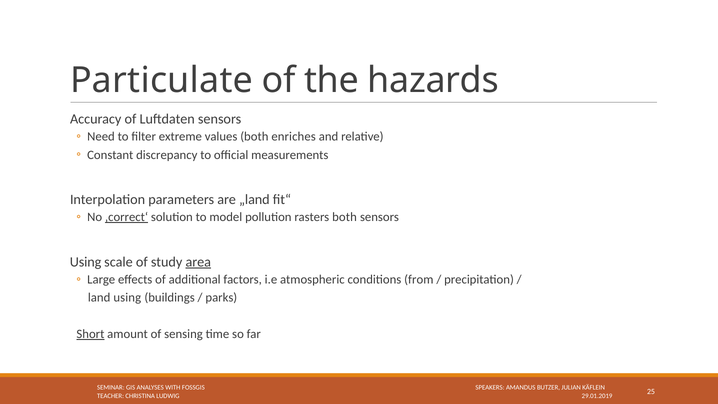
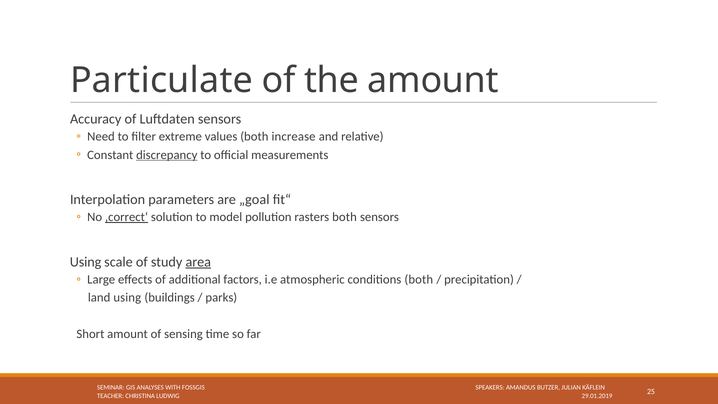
the hazards: hazards -> amount (433, 80)
enriches: enriches -> increase (294, 137)
discrepancy underline: none -> present (167, 155)
„land: „land -> „goal (254, 199)
conditions from: from -> both (419, 279)
Short underline: present -> none (90, 334)
